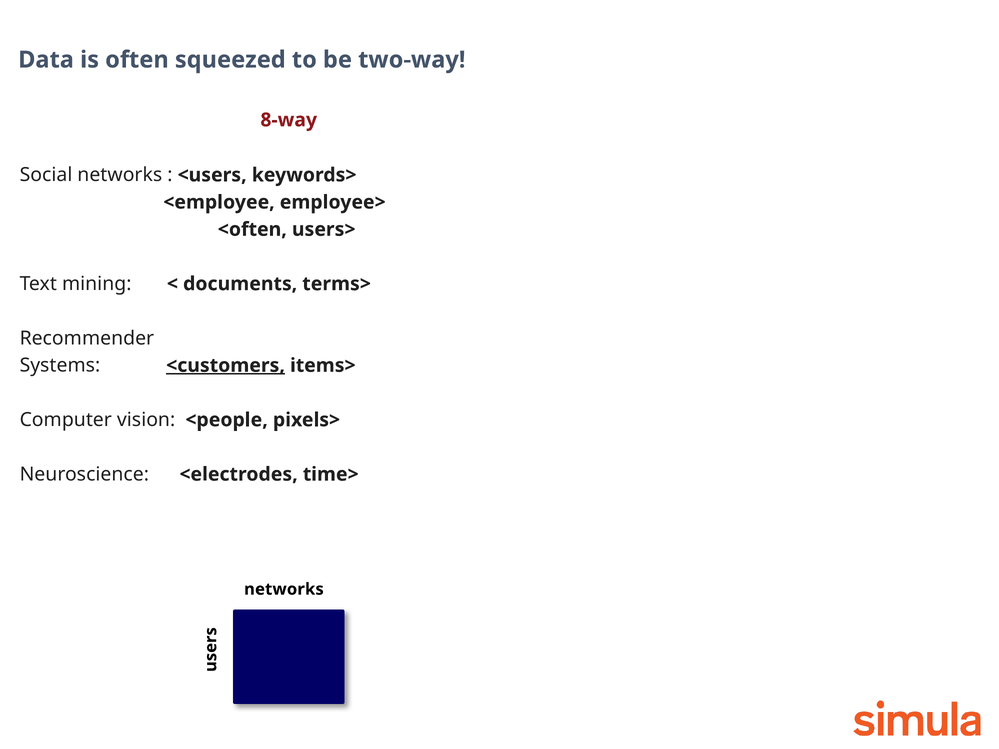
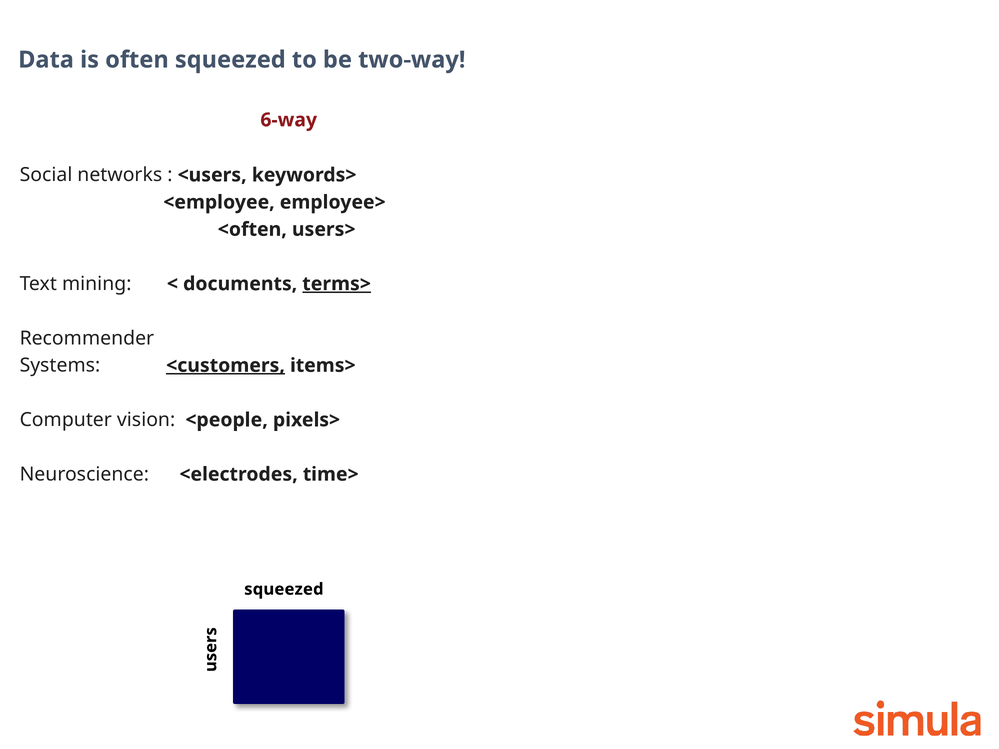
8-way: 8-way -> 6-way (289, 120)
terms> underline: none -> present (337, 284)
networks: networks -> squeezed (284, 589)
